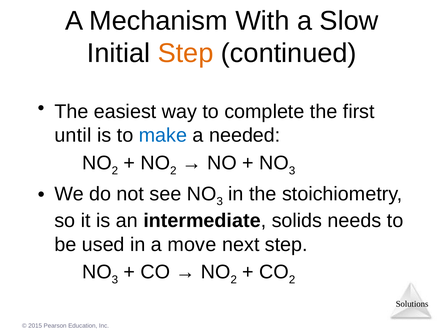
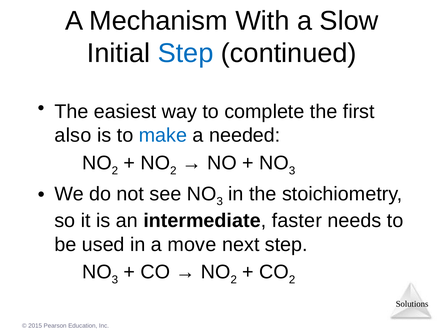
Step colour: orange -> blue (186, 53)
until: until -> also (73, 135)
solids: solids -> faster (297, 221)
